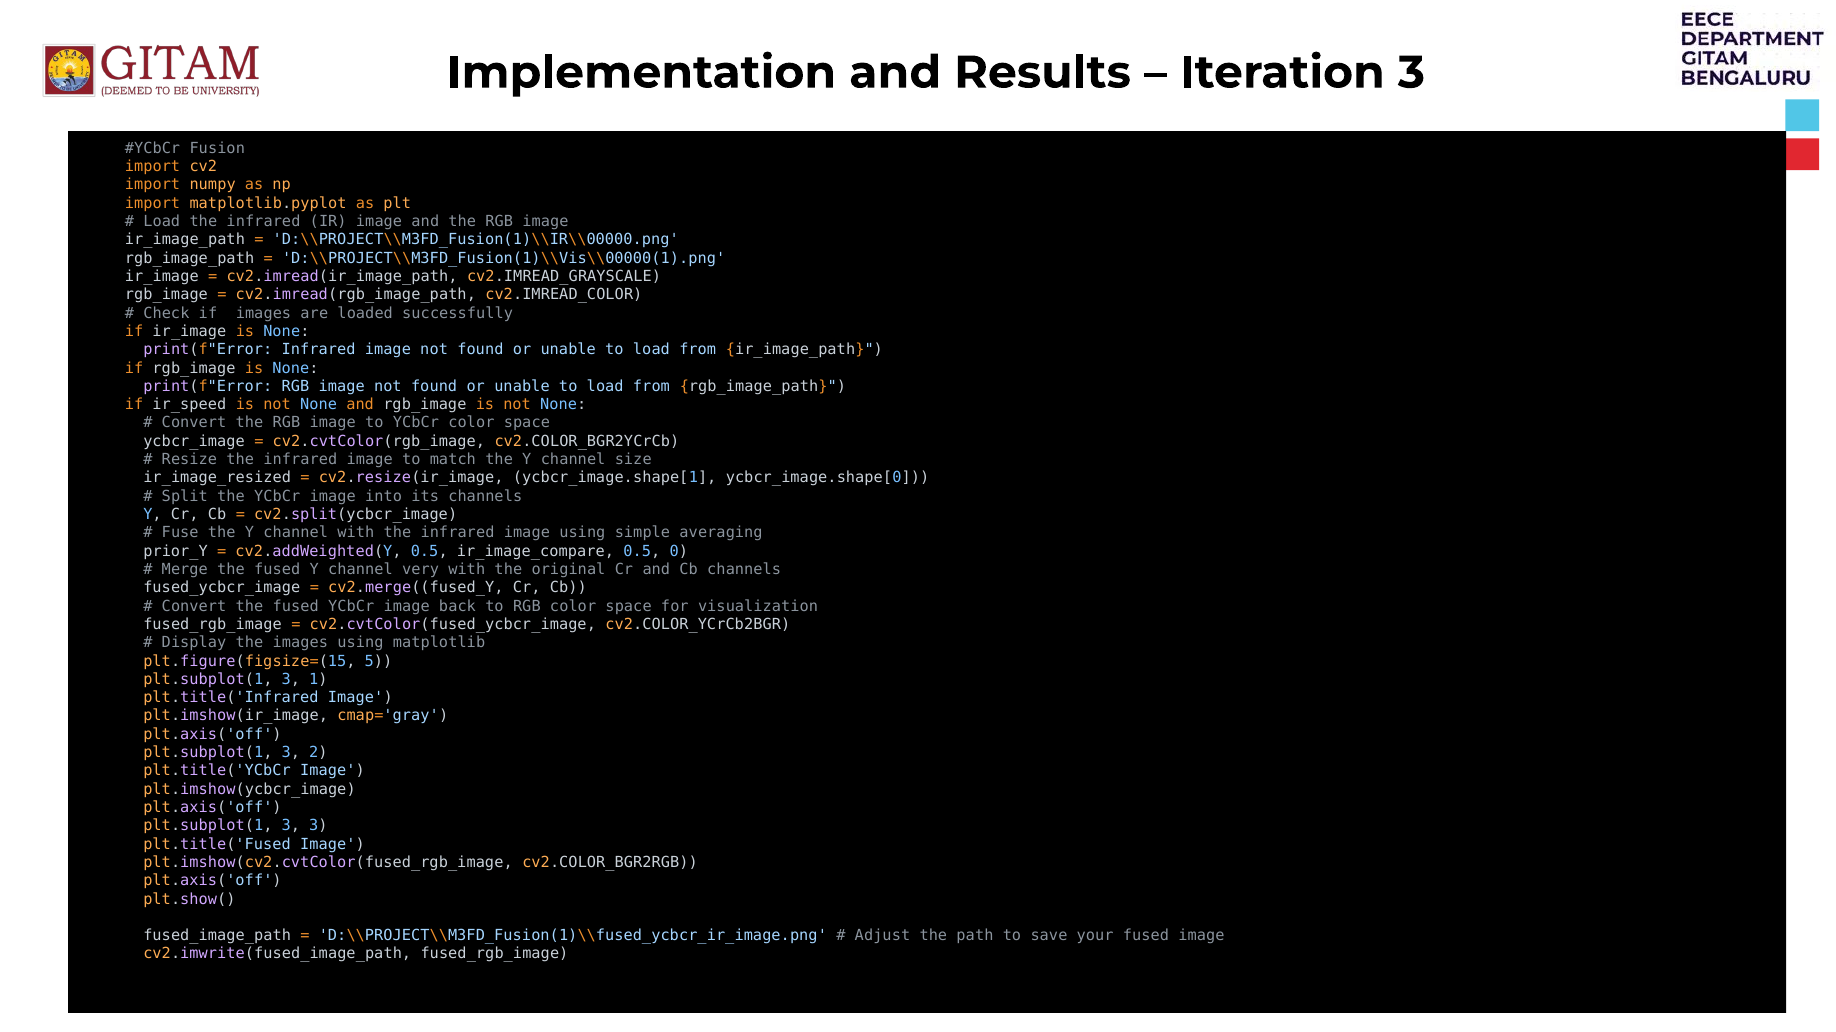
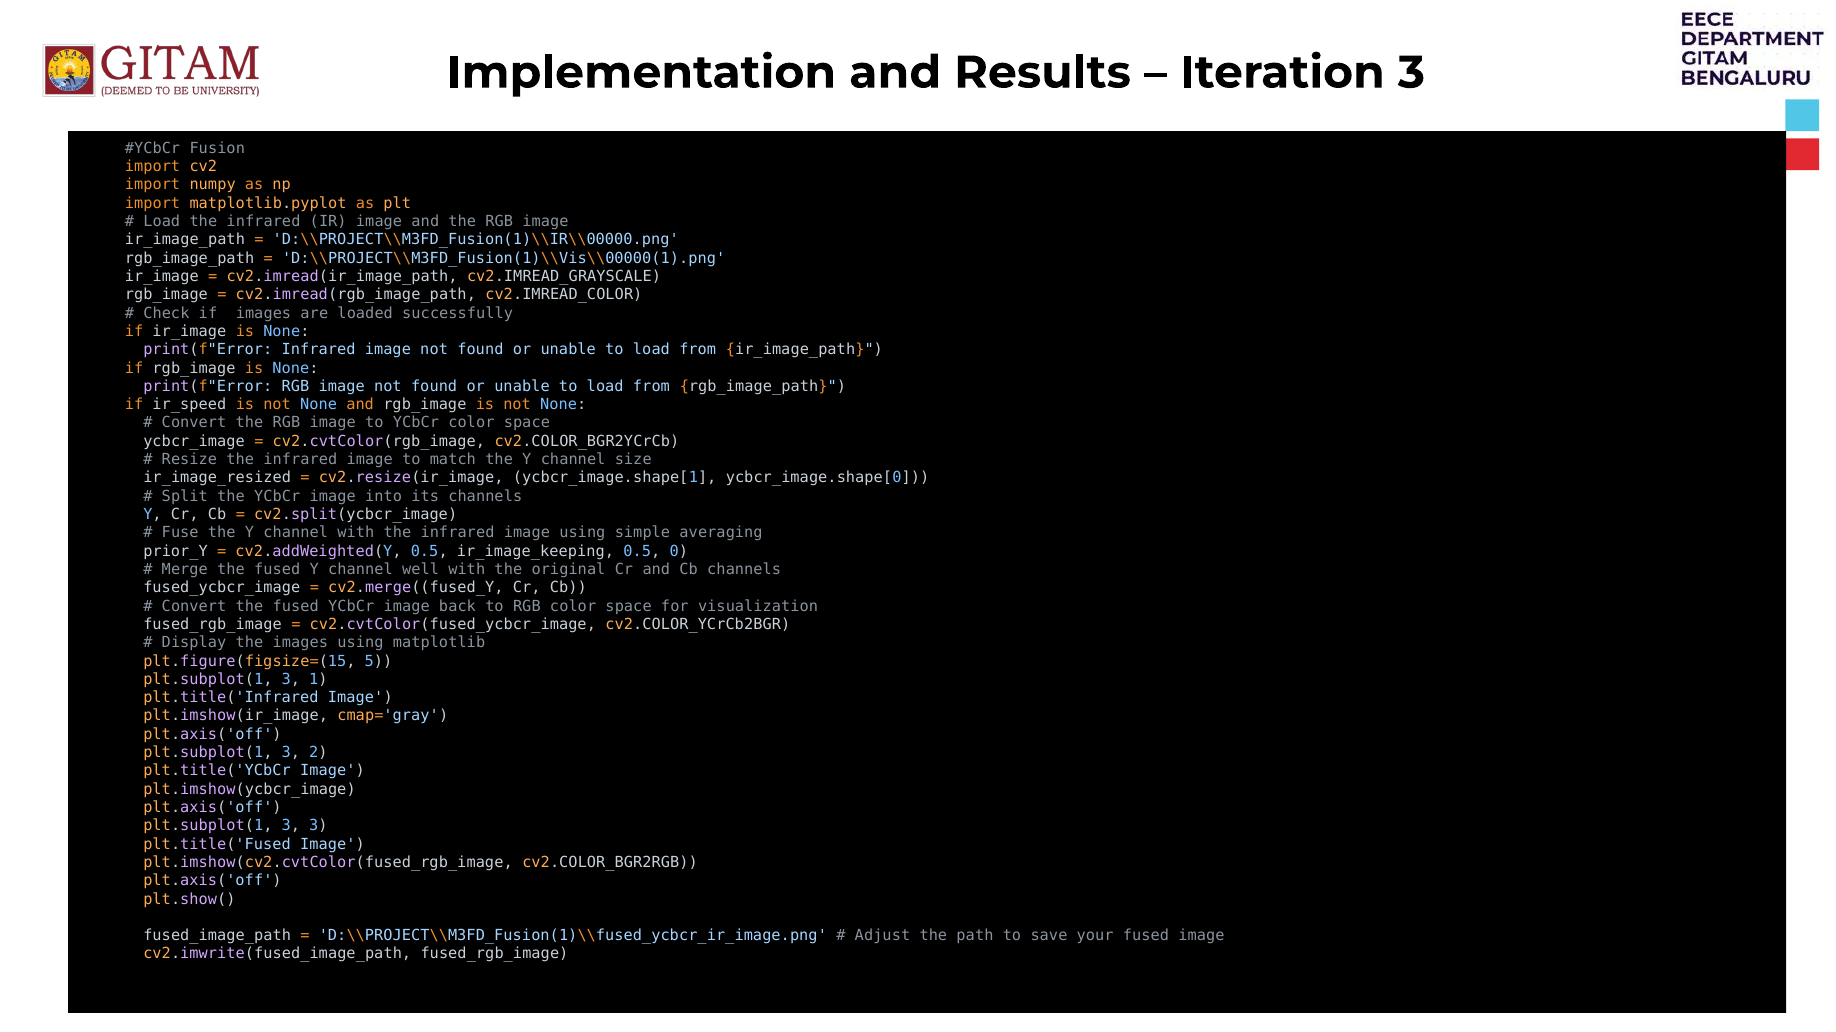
ir_image_compare: ir_image_compare -> ir_image_keeping (535, 551)
very: very -> well (421, 570)
